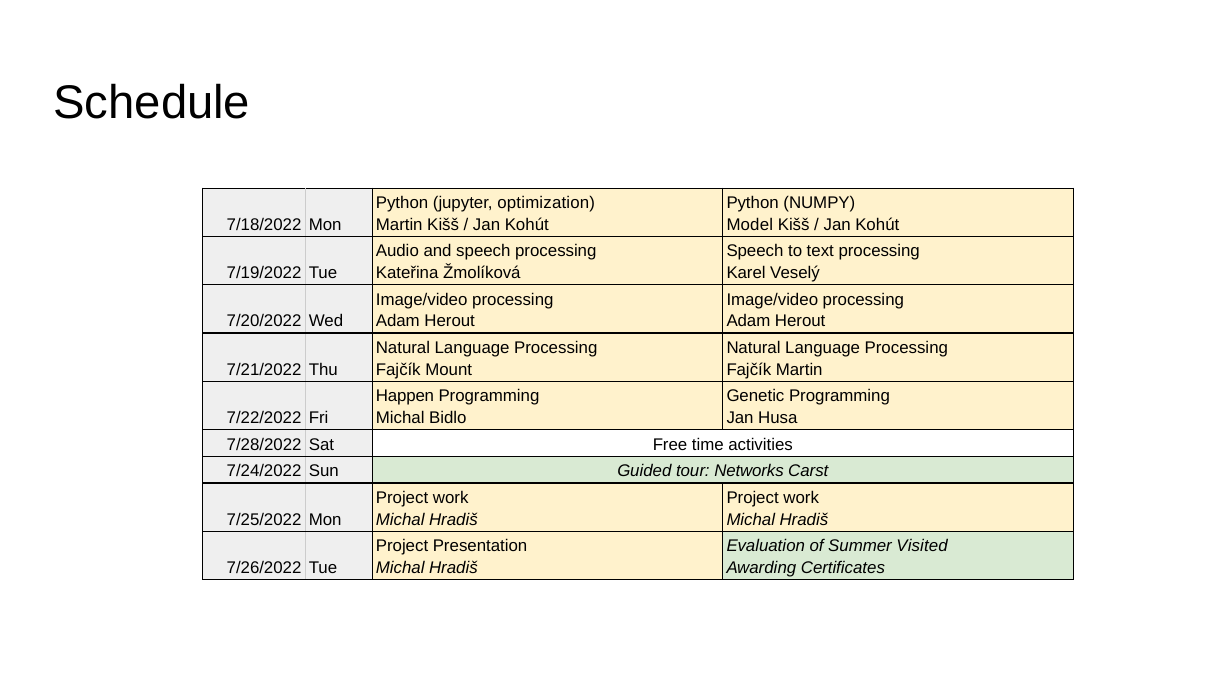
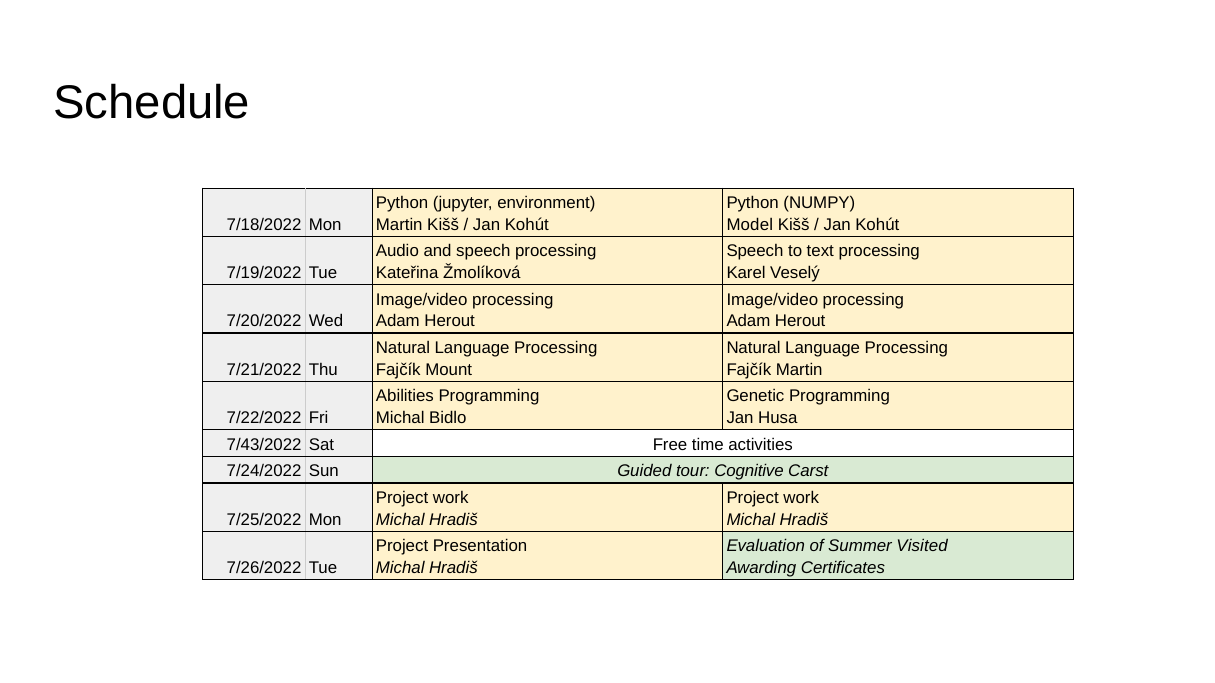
optimization: optimization -> environment (546, 203)
Happen: Happen -> Abilities (405, 397)
7/28/2022: 7/28/2022 -> 7/43/2022 (264, 445)
Networks: Networks -> Cognitive (749, 472)
